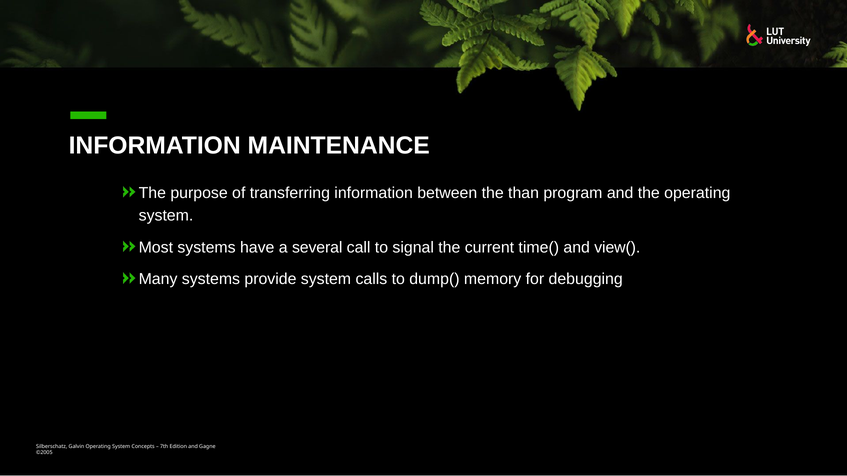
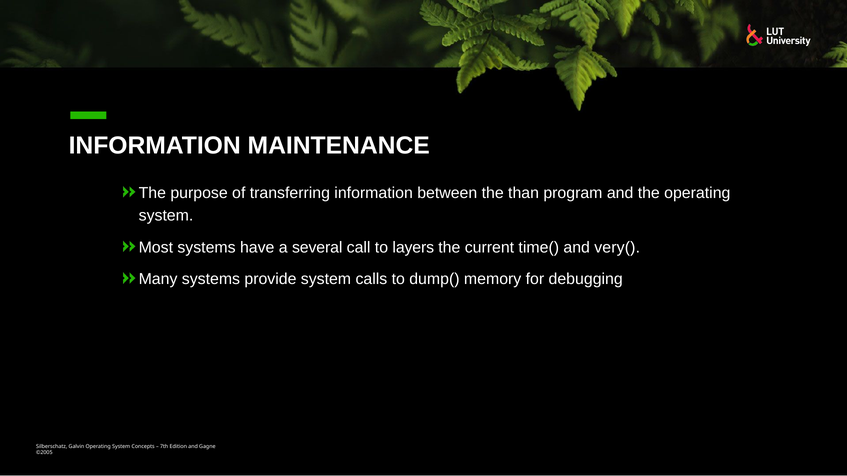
signal: signal -> layers (413, 248)
view(: view( -> very( (617, 248)
